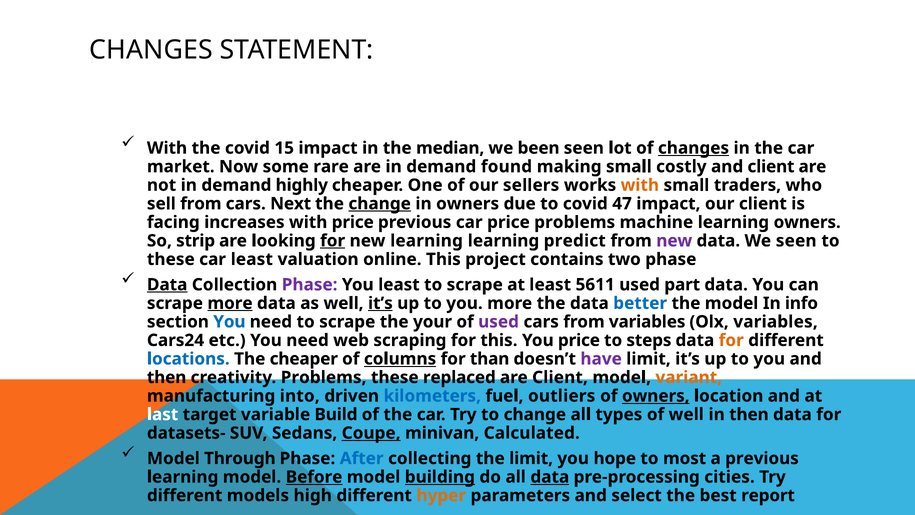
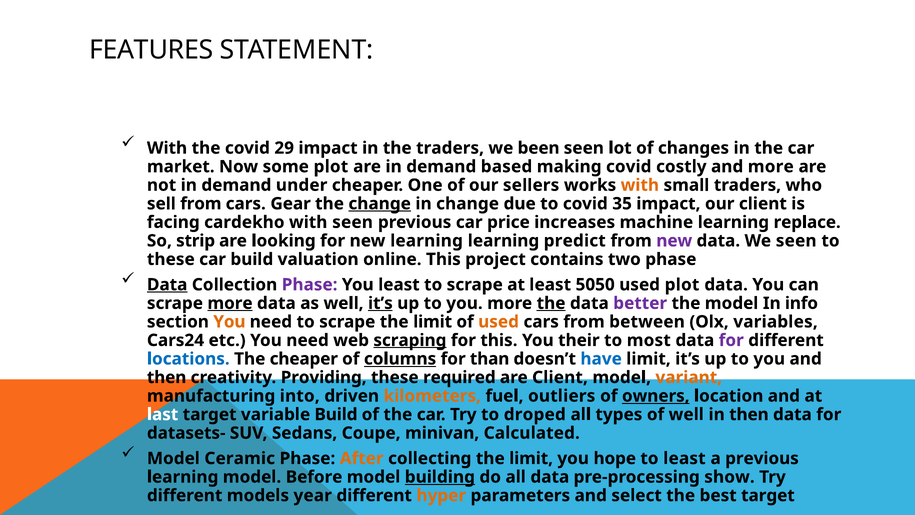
CHANGES: CHANGES -> FEATURES (151, 50)
15: 15 -> 29 (284, 148)
the median: median -> traders (450, 148)
changes underline: present -> none (694, 148)
some rare: rare -> plot (331, 167)
found: found -> based (507, 167)
making small: small -> covid (629, 167)
and client: client -> more (771, 167)
highly: highly -> under (302, 185)
Next: Next -> Gear (291, 204)
in owners: owners -> change (468, 204)
47: 47 -> 35 (622, 204)
increases: increases -> cardekho (244, 222)
with price: price -> seen (353, 222)
price problems: problems -> increases (575, 222)
learning owners: owners -> replace (807, 222)
for underline: present -> none (333, 241)
car least: least -> build (252, 259)
5611: 5611 -> 5050 (595, 285)
used part: part -> plot (682, 285)
the underline: none -> present (551, 303)
better colour: blue -> purple (640, 303)
You colour: blue -> orange (229, 322)
scrape the your: your -> limit (433, 322)
used colour: purple -> orange (499, 322)
from variables: variables -> between (647, 322)
scraping underline: none -> present (410, 340)
You price: price -> their (579, 340)
steps: steps -> most (649, 340)
for colour: orange -> purple (731, 340)
have colour: purple -> blue (601, 359)
creativity Problems: Problems -> Providing (324, 377)
replaced: replaced -> required (459, 377)
kilometers colour: blue -> orange (432, 396)
to change: change -> droped (535, 414)
Coupe underline: present -> none (371, 433)
Through: Through -> Ceramic (240, 458)
After colour: blue -> orange (362, 458)
to most: most -> least (684, 458)
Before underline: present -> none (314, 477)
data underline: present -> none (550, 477)
cities: cities -> show (729, 477)
high: high -> year (313, 495)
best report: report -> target (768, 495)
